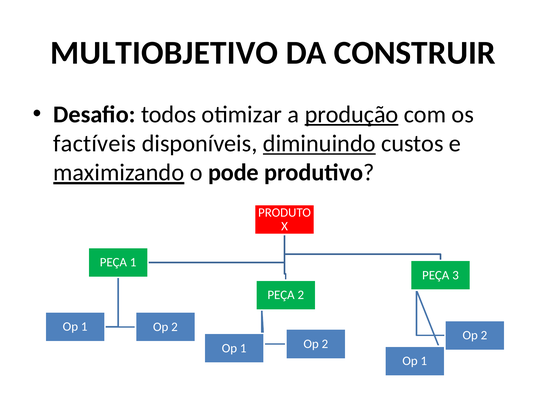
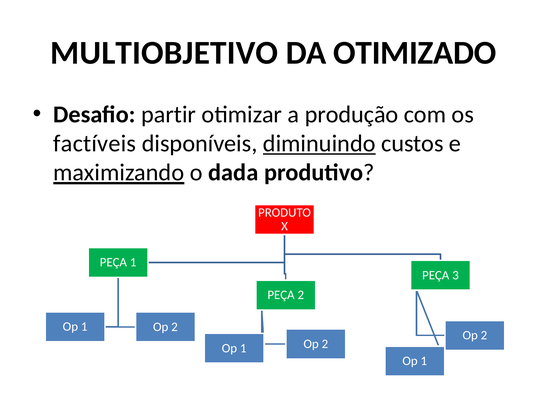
CONSTRUIR: CONSTRUIR -> OTIMIZADO (415, 53)
todos: todos -> partir (169, 115)
produção underline: present -> none (352, 115)
pode: pode -> dada (233, 173)
